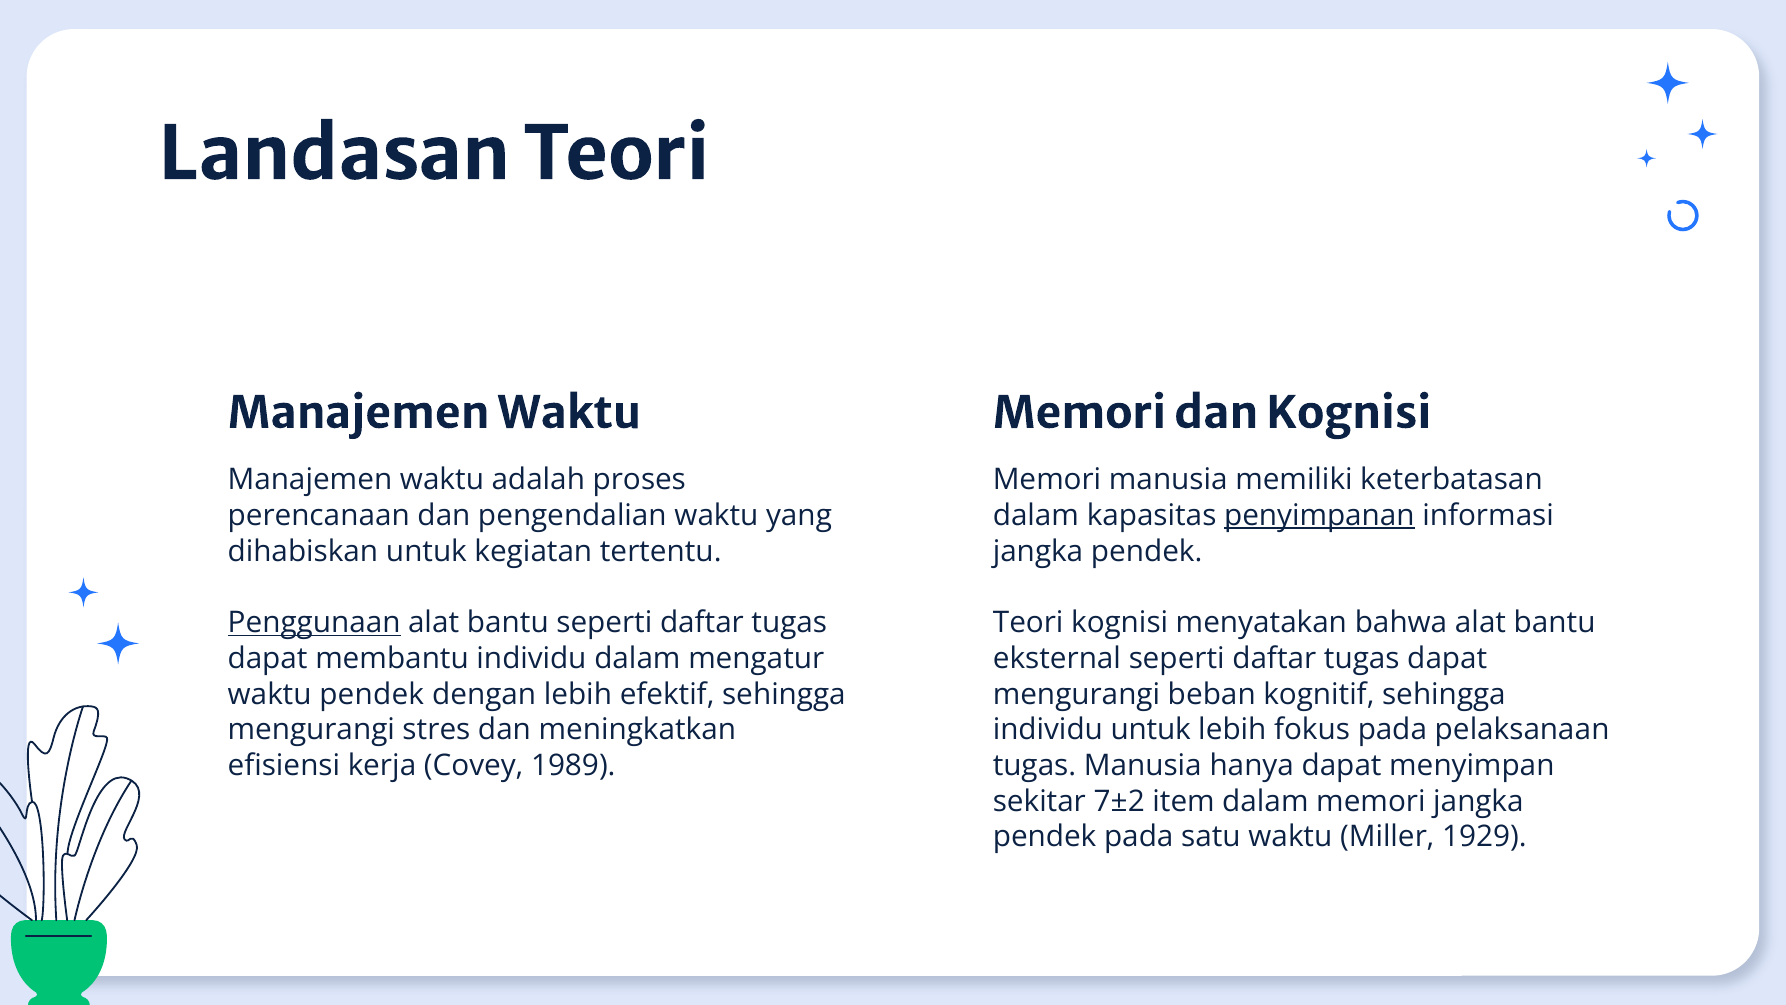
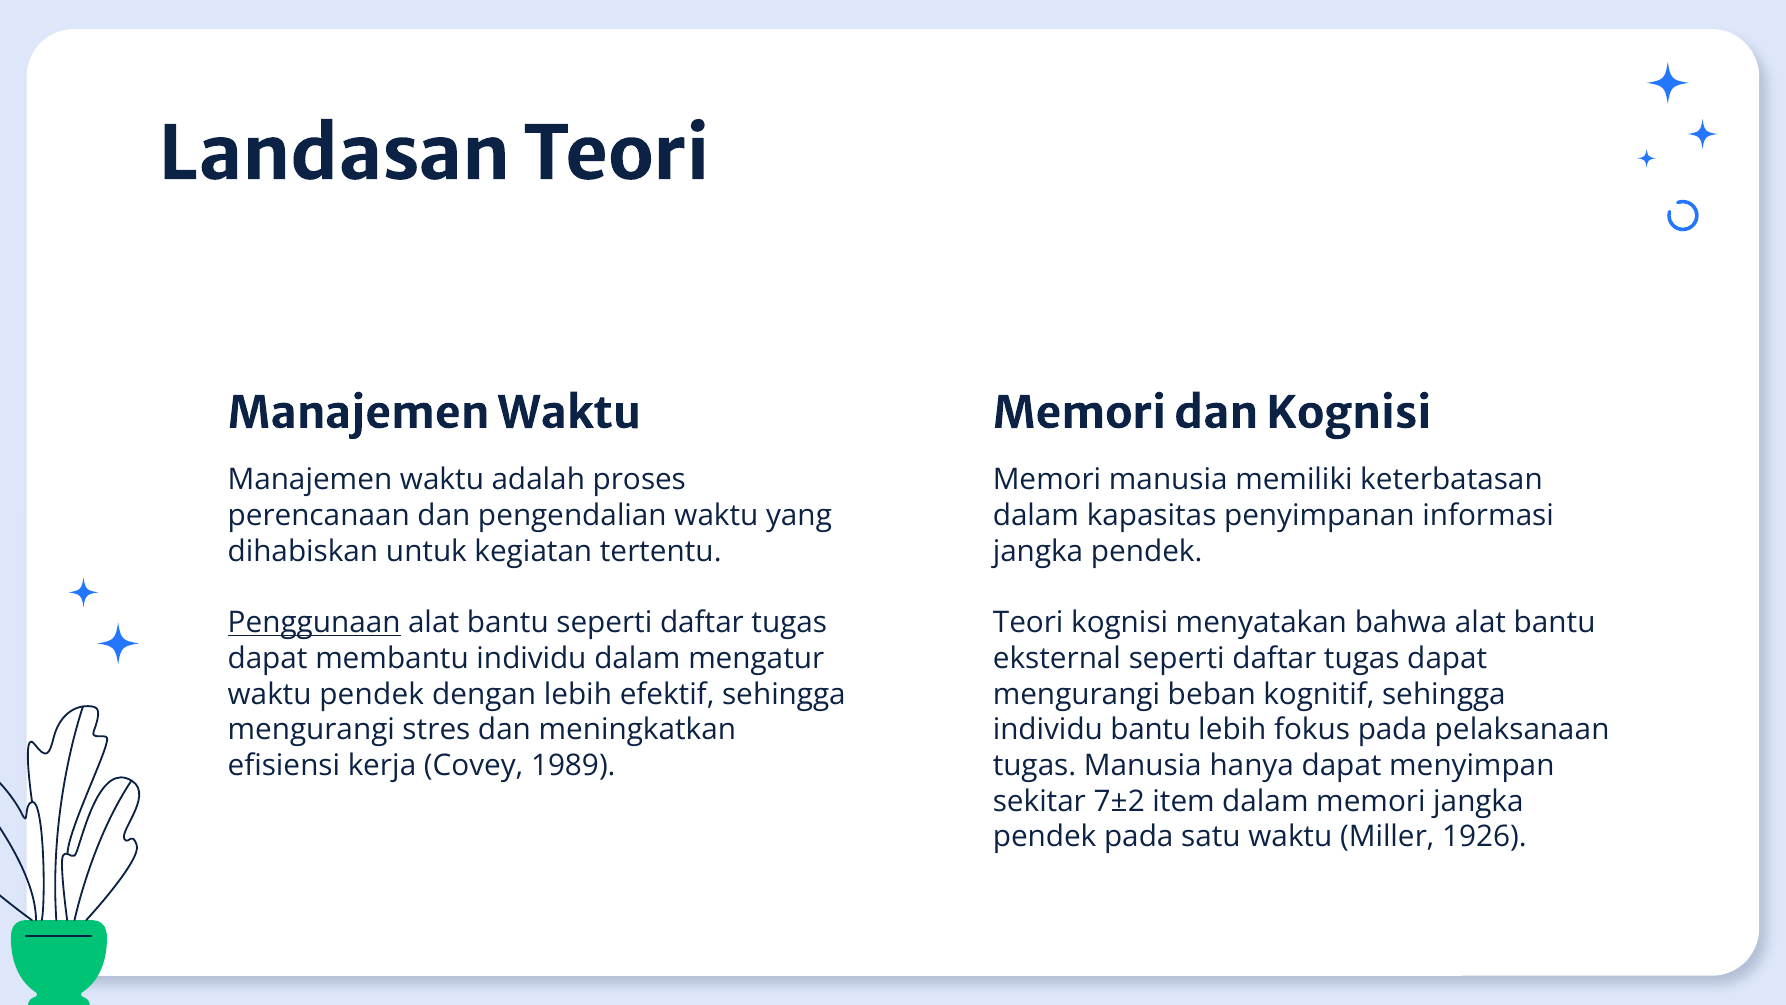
penyimpanan underline: present -> none (1319, 515)
individu untuk: untuk -> bantu (1151, 730)
1929: 1929 -> 1926 (1484, 837)
